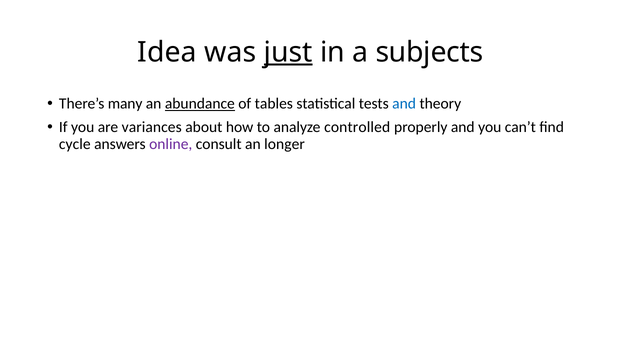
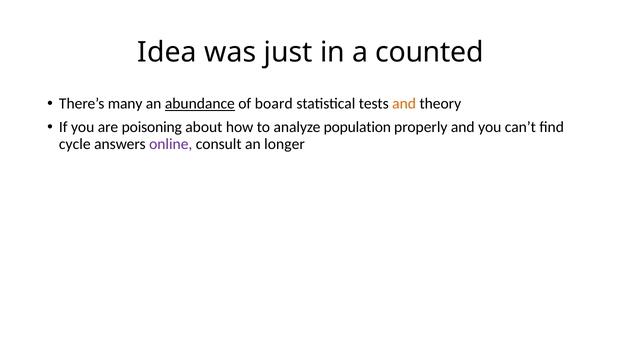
just underline: present -> none (288, 52)
subjects: subjects -> counted (429, 52)
tables: tables -> board (274, 104)
and colour: blue -> orange (404, 104)
variances: variances -> poisoning (152, 127)
controlled: controlled -> population (357, 127)
